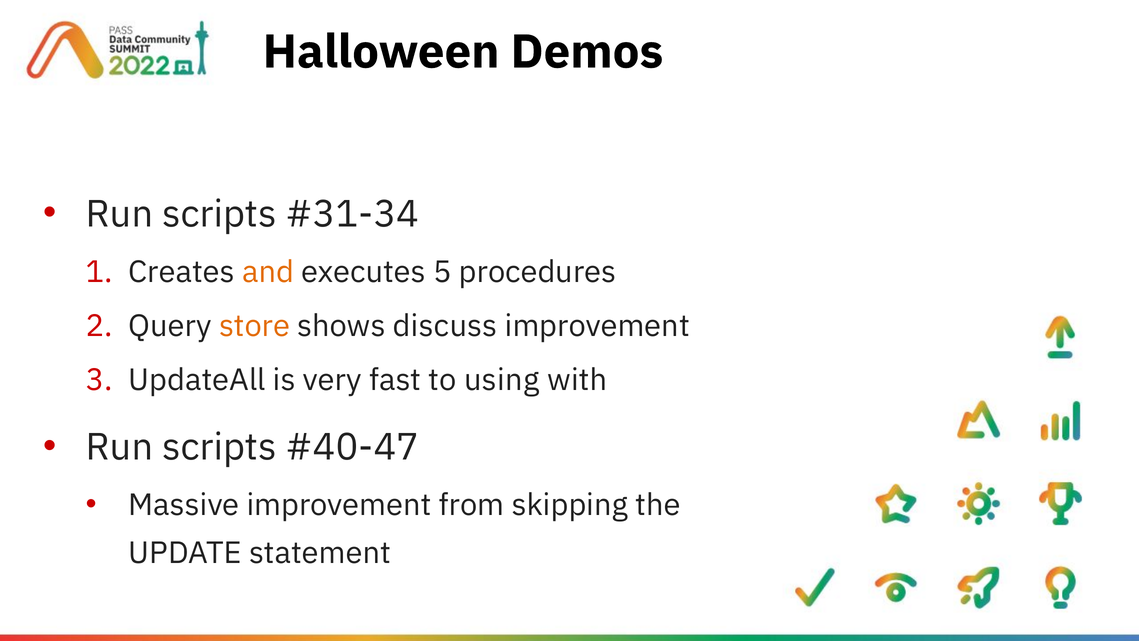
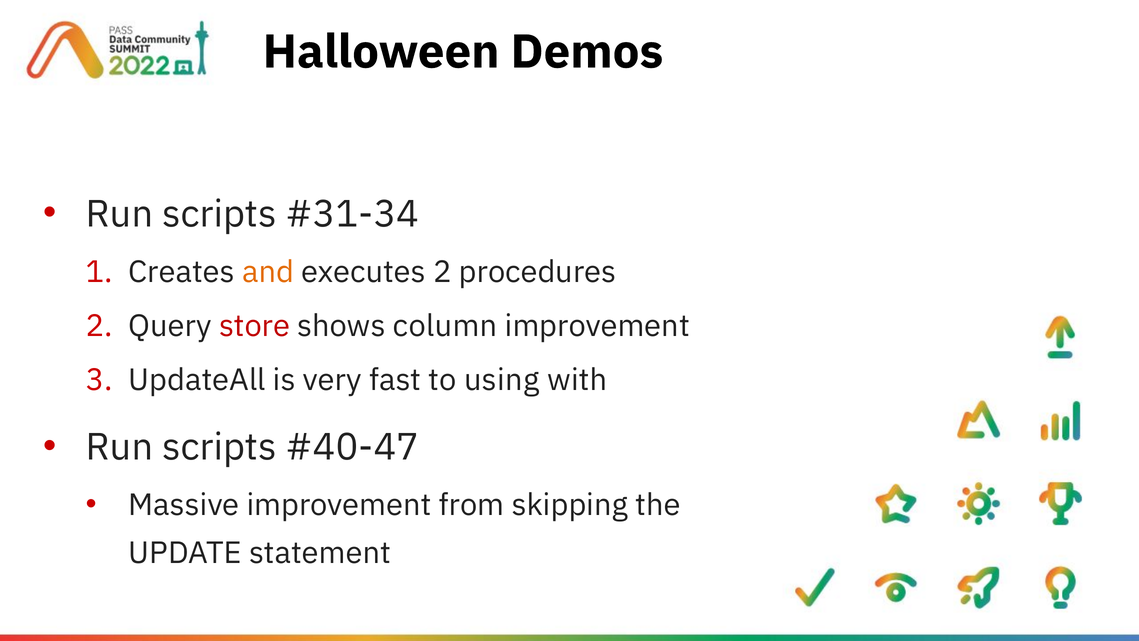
executes 5: 5 -> 2 (442, 272)
store colour: orange -> red (255, 326)
discuss: discuss -> column (445, 326)
